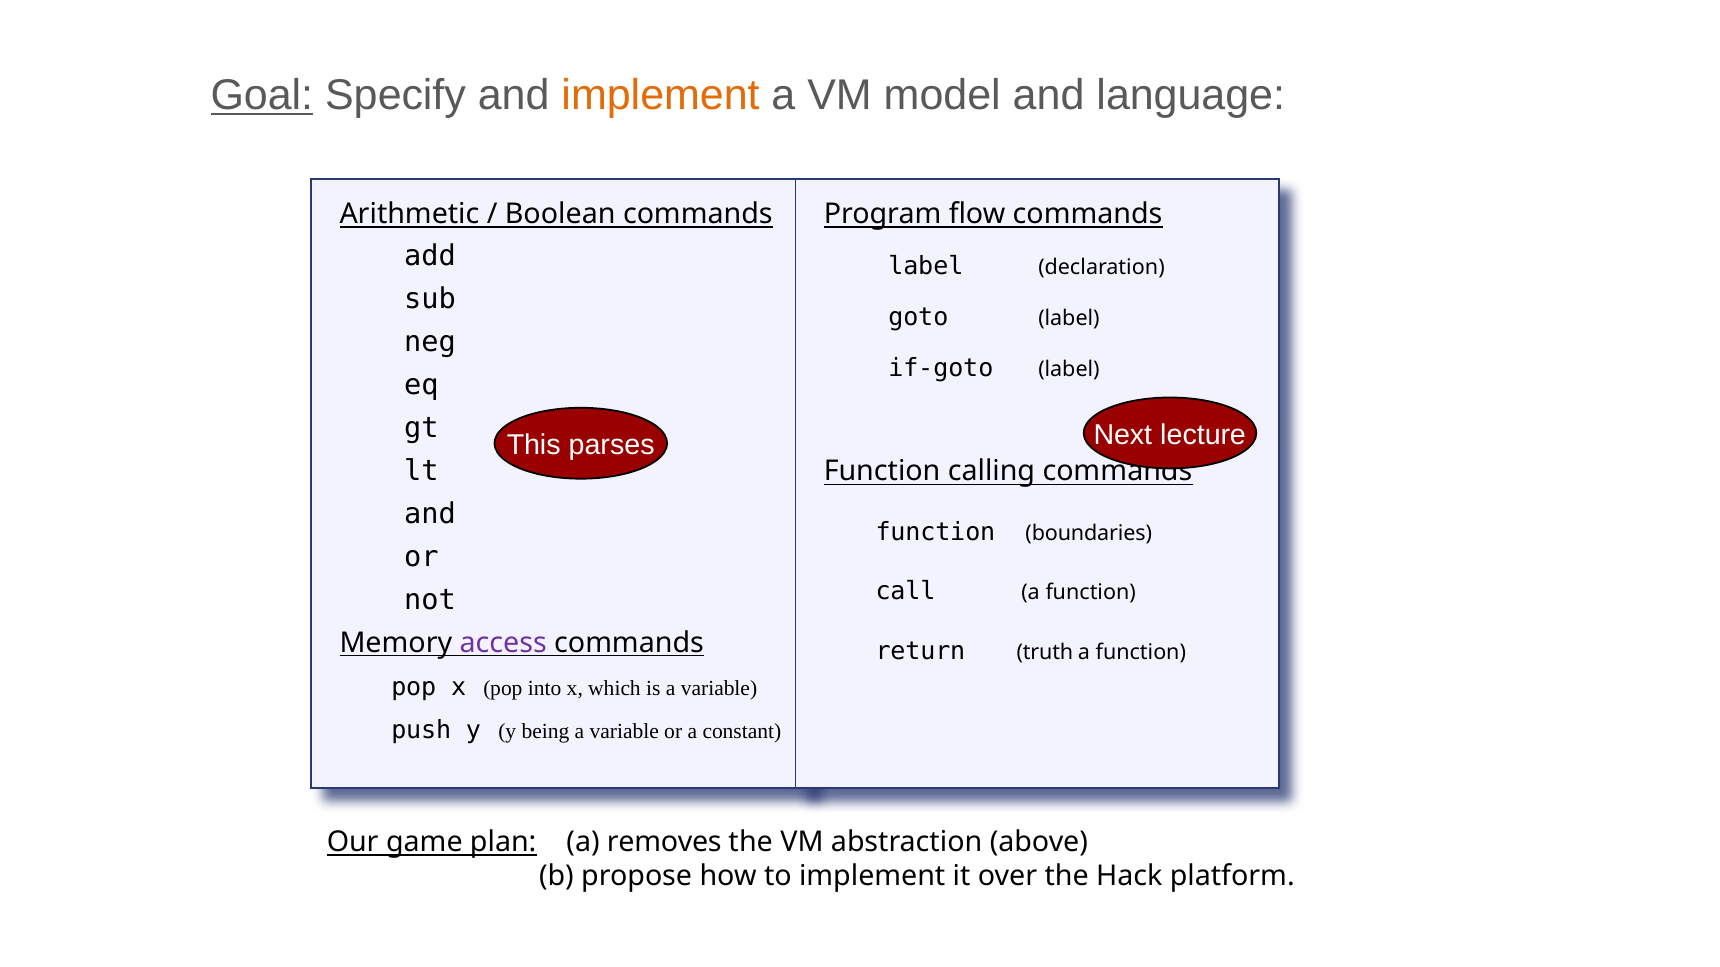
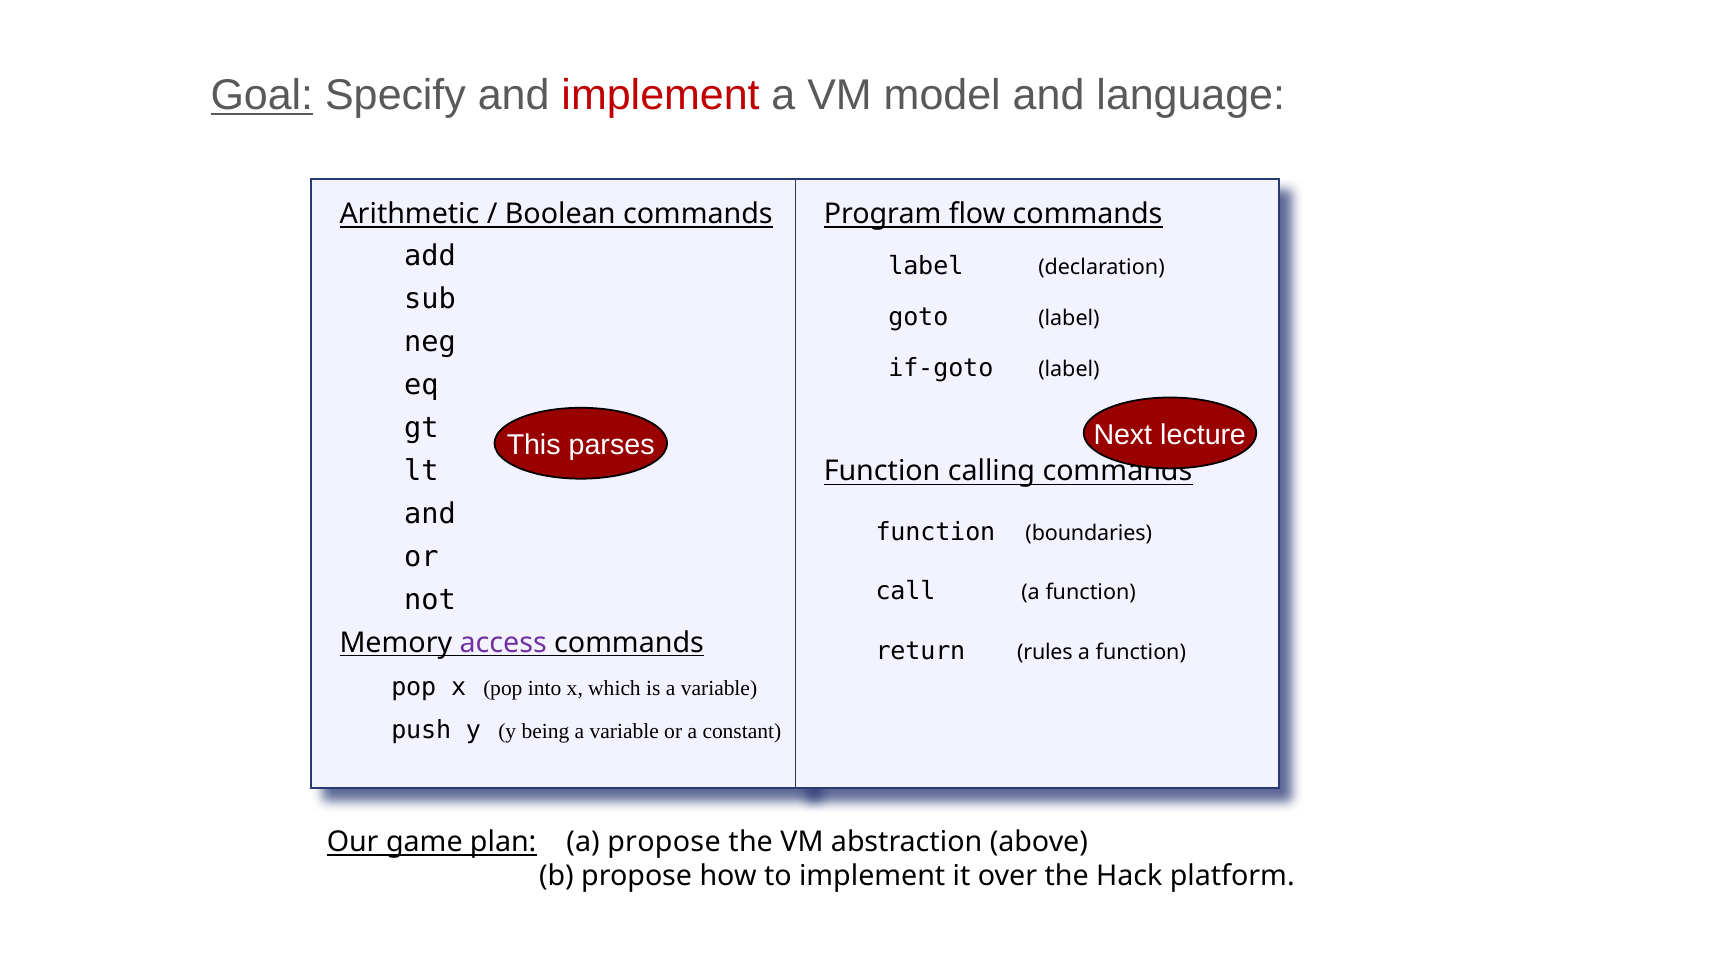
implement colour: orange -> red (661, 95)
truth: truth -> rules (1045, 653)
a removes: removes -> propose (664, 843)
